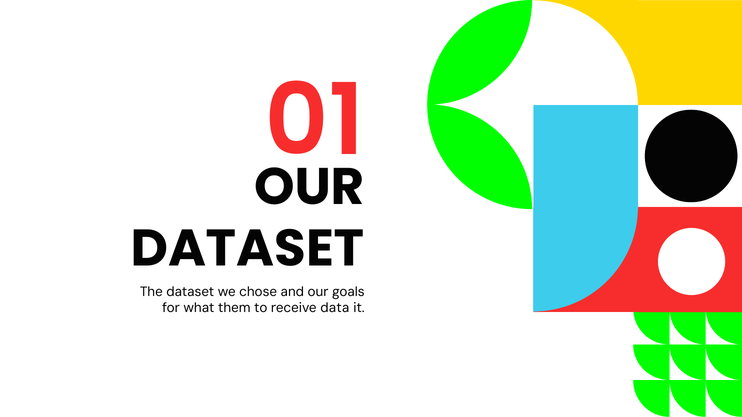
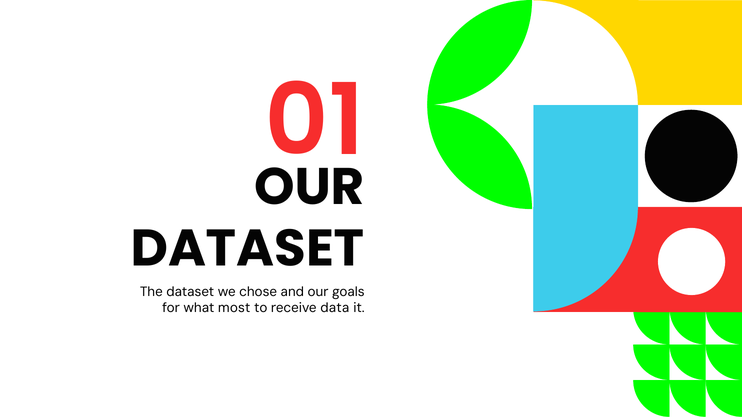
them: them -> most (234, 308)
